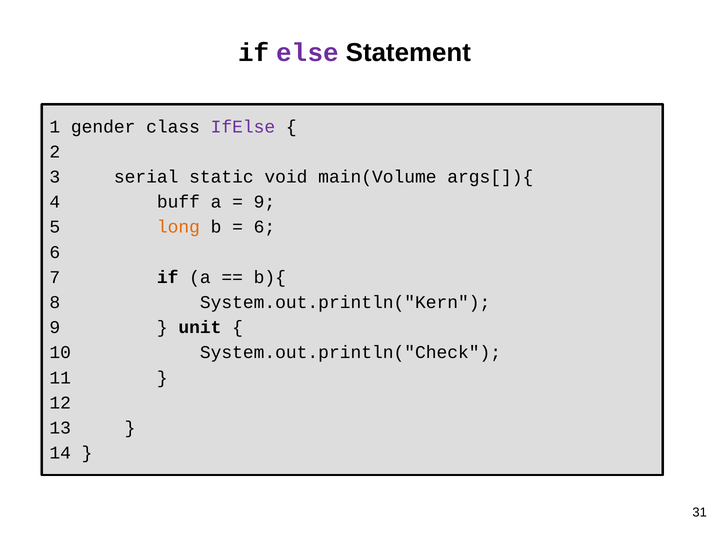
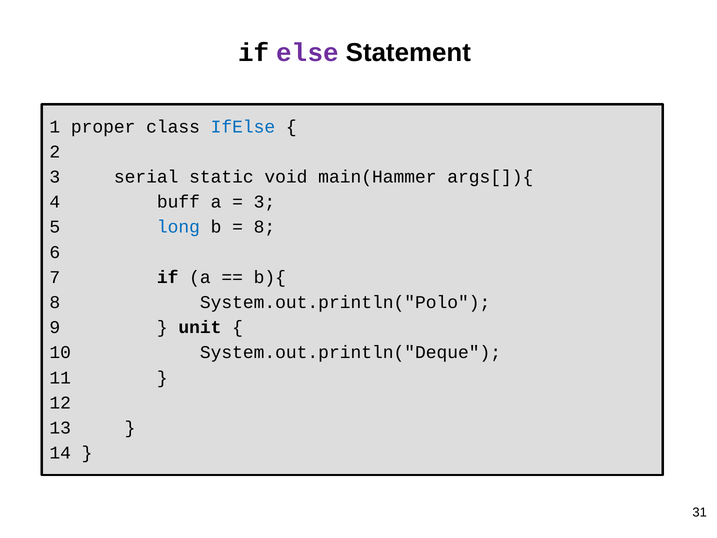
gender: gender -> proper (103, 127)
IfElse colour: purple -> blue (243, 127)
main(Volume: main(Volume -> main(Hammer (377, 177)
9: 9 -> 3 (264, 202)
long colour: orange -> blue (178, 227)
6: 6 -> 8 (264, 227)
System.out.println("Kern: System.out.println("Kern -> System.out.println("Polo (345, 302)
System.out.println("Check: System.out.println("Check -> System.out.println("Deque (351, 352)
